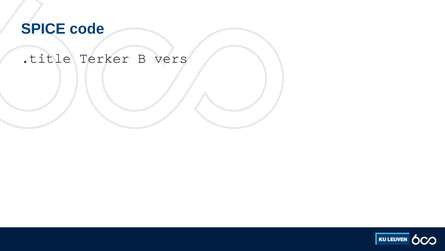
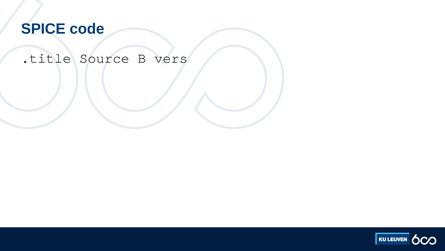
Terker: Terker -> Source (104, 58)
